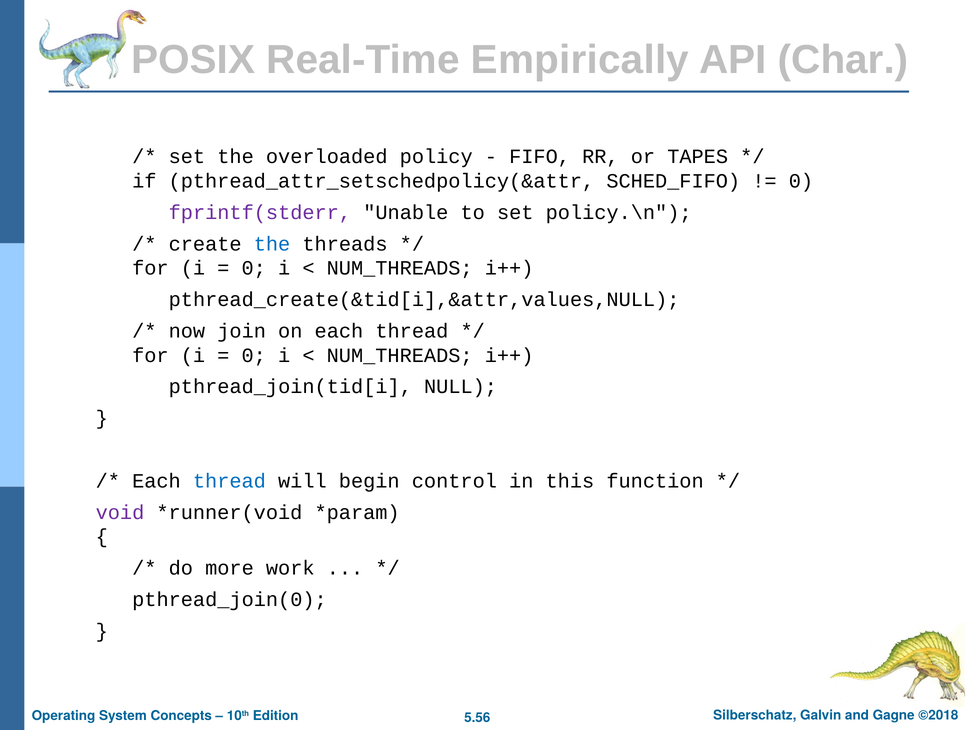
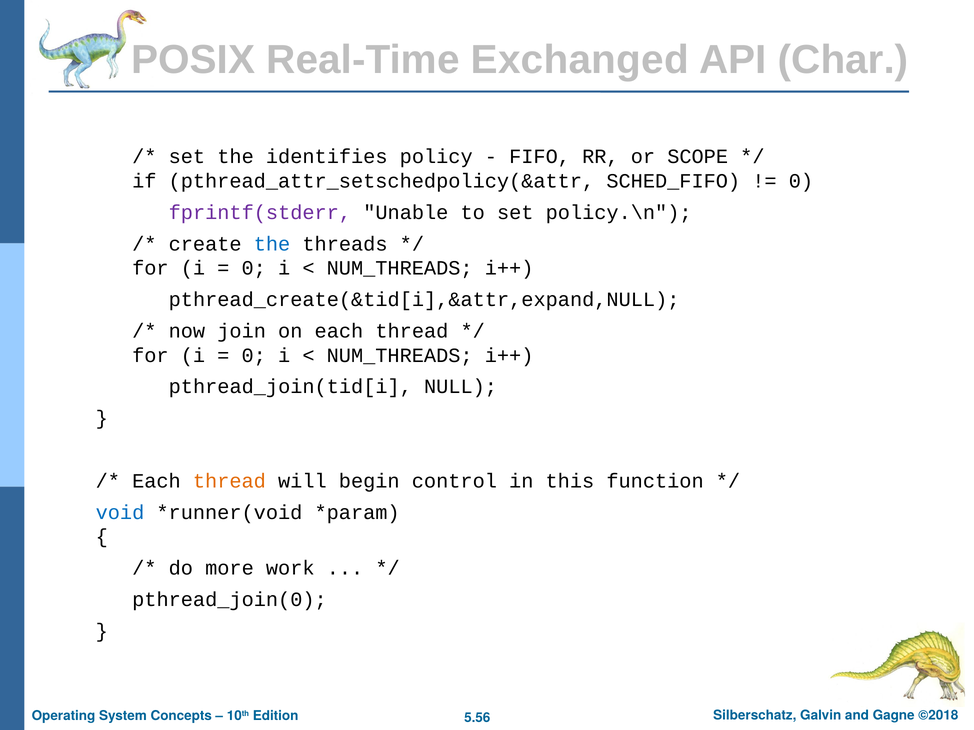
Empirically: Empirically -> Exchanged (580, 60)
overloaded: overloaded -> identifies (327, 157)
TAPES: TAPES -> SCOPE (698, 157)
pthread_create(&tid[i],&attr,values,NULL: pthread_create(&tid[i],&attr,values,NULL -> pthread_create(&tid[i],&attr,expand,NULL (424, 300)
thread colour: blue -> orange (229, 481)
void colour: purple -> blue (120, 513)
